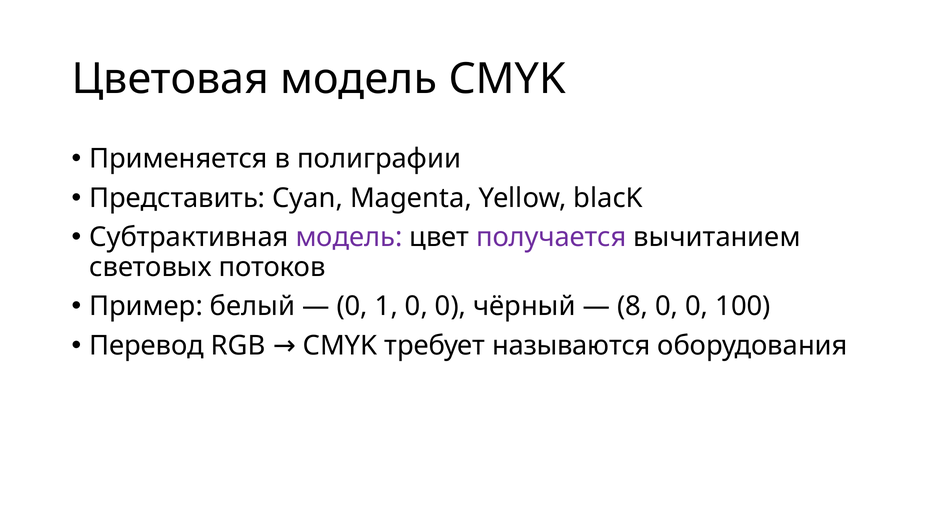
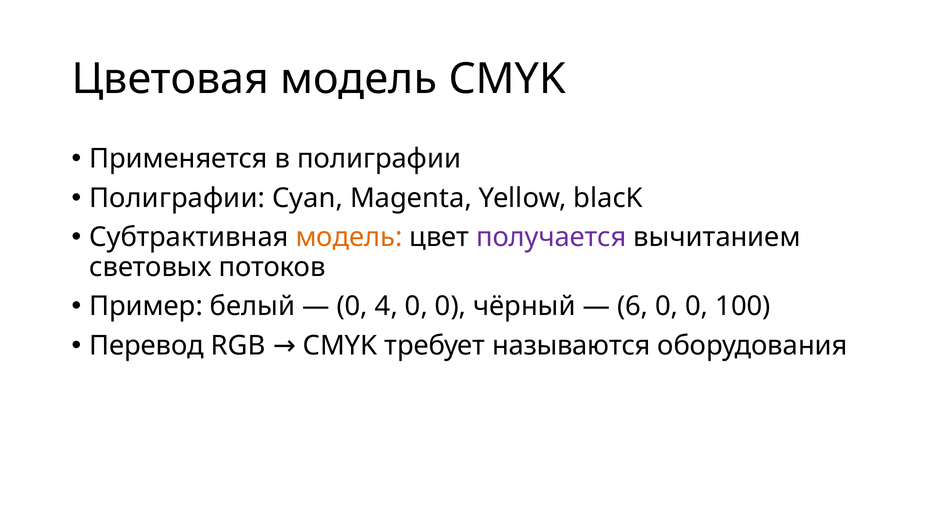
Представить: Представить -> Полиграфии (177, 198)
модель colour: purple -> orange (349, 238)
1: 1 -> 4 (386, 306)
8: 8 -> 6 (633, 306)
